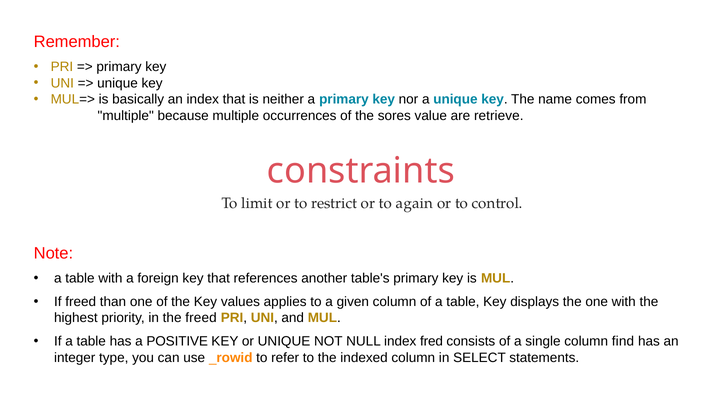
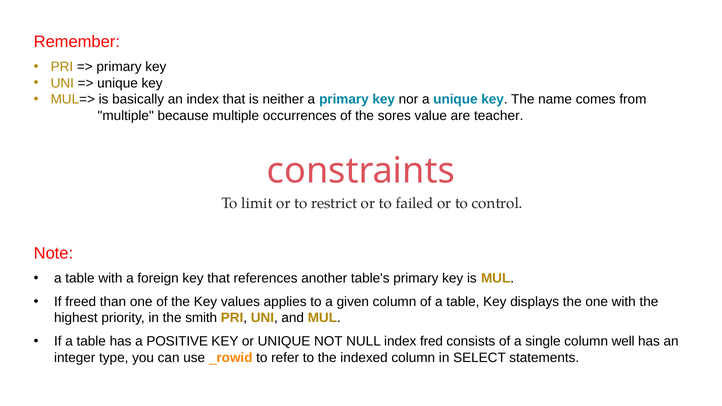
retrieve: retrieve -> teacher (499, 116)
again: again -> failed (414, 203)
the freed: freed -> smith (201, 318)
find: find -> well (623, 342)
